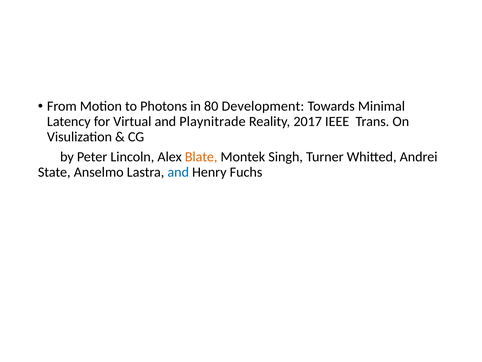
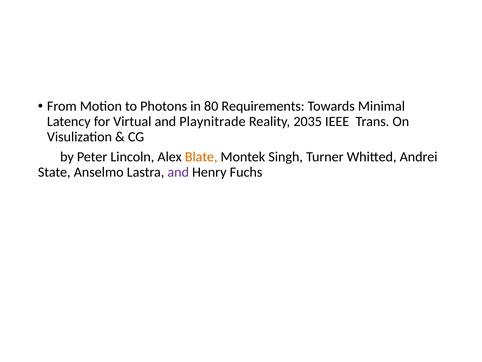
Development: Development -> Requirements (263, 106)
2017: 2017 -> 2035 (308, 121)
and colour: blue -> purple (178, 172)
